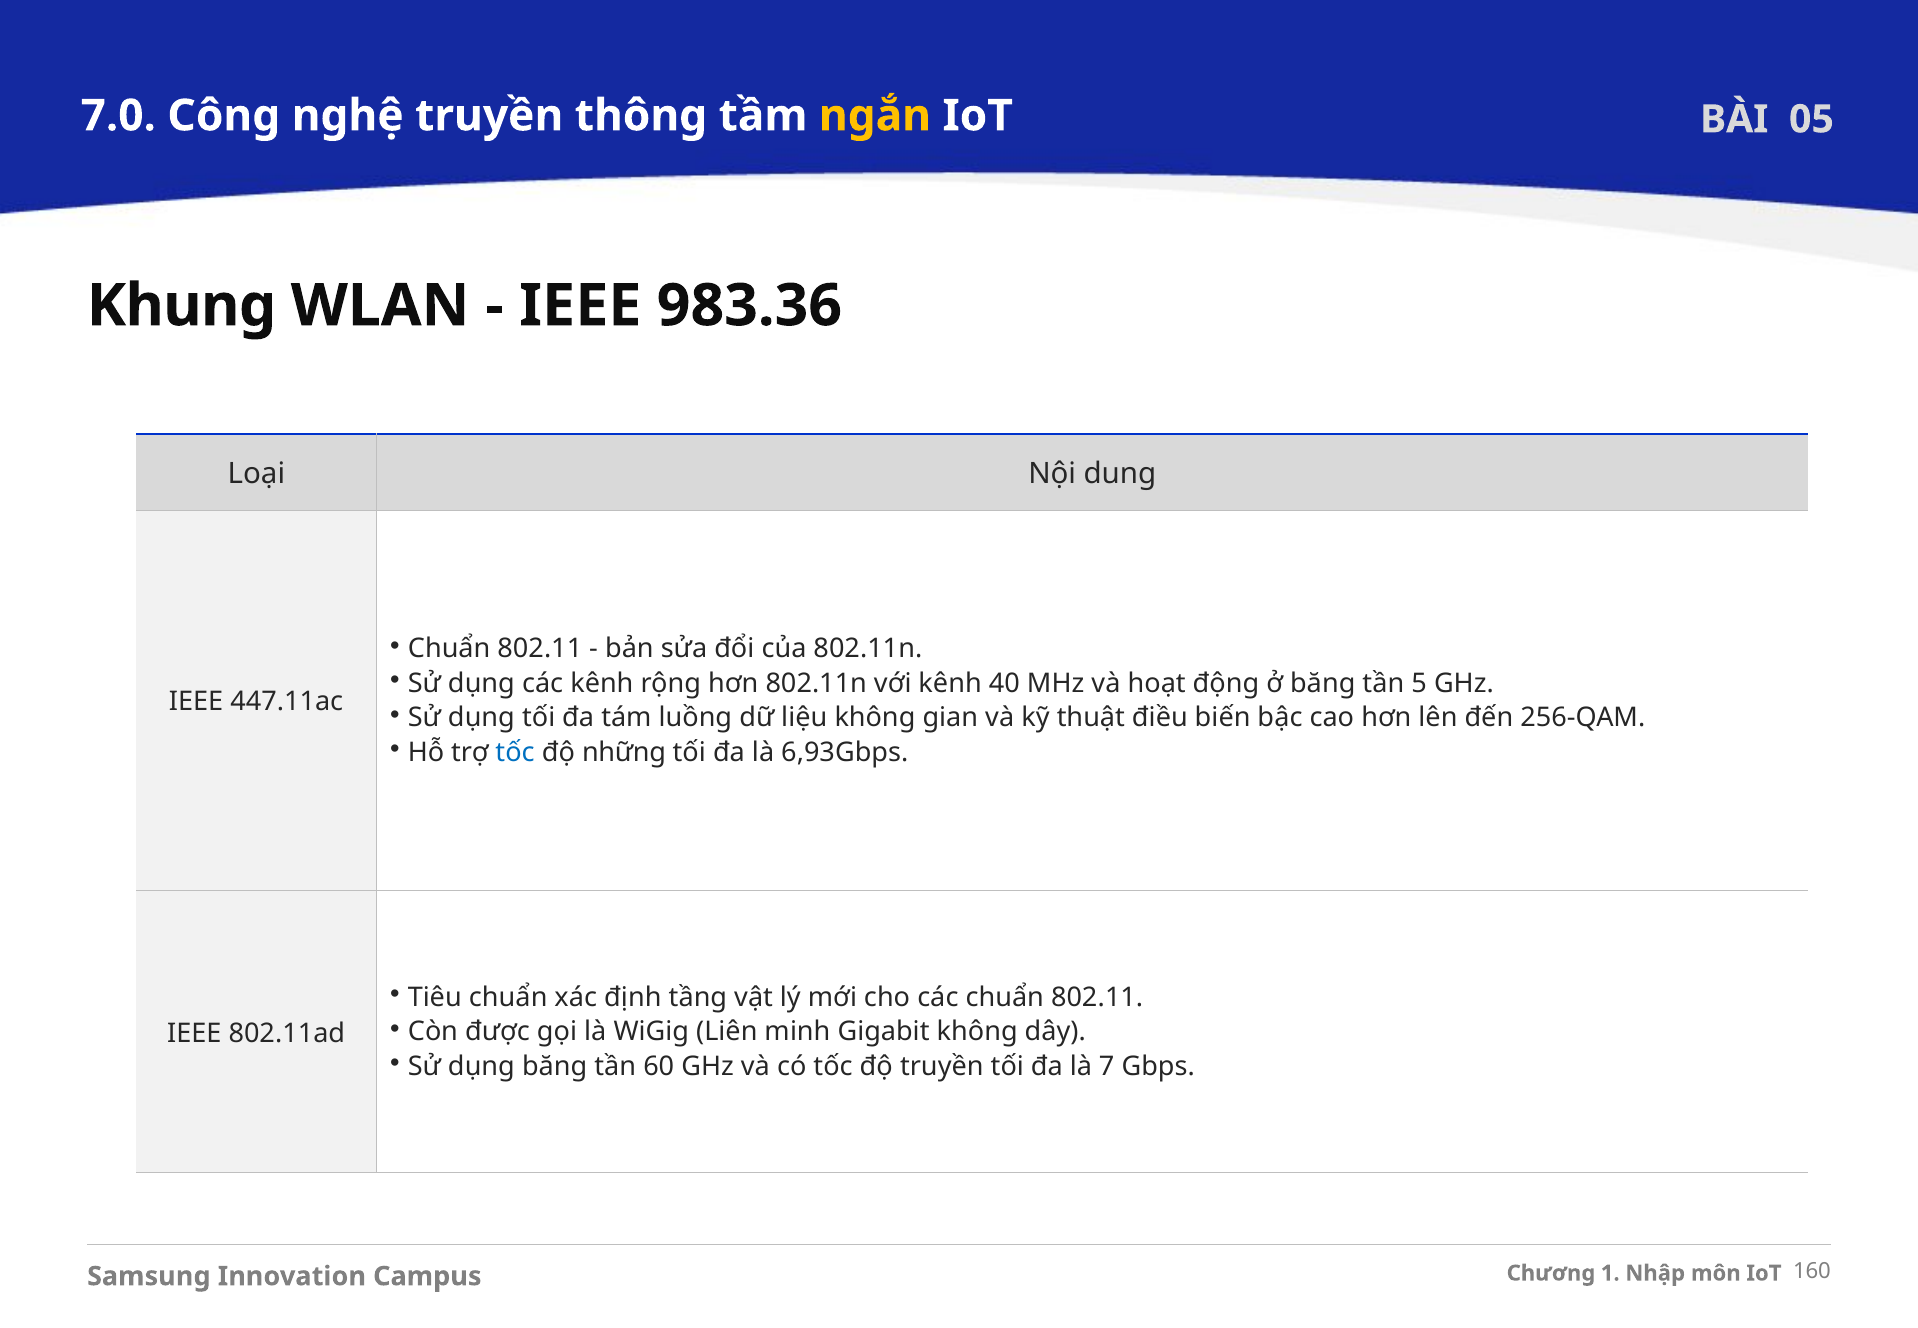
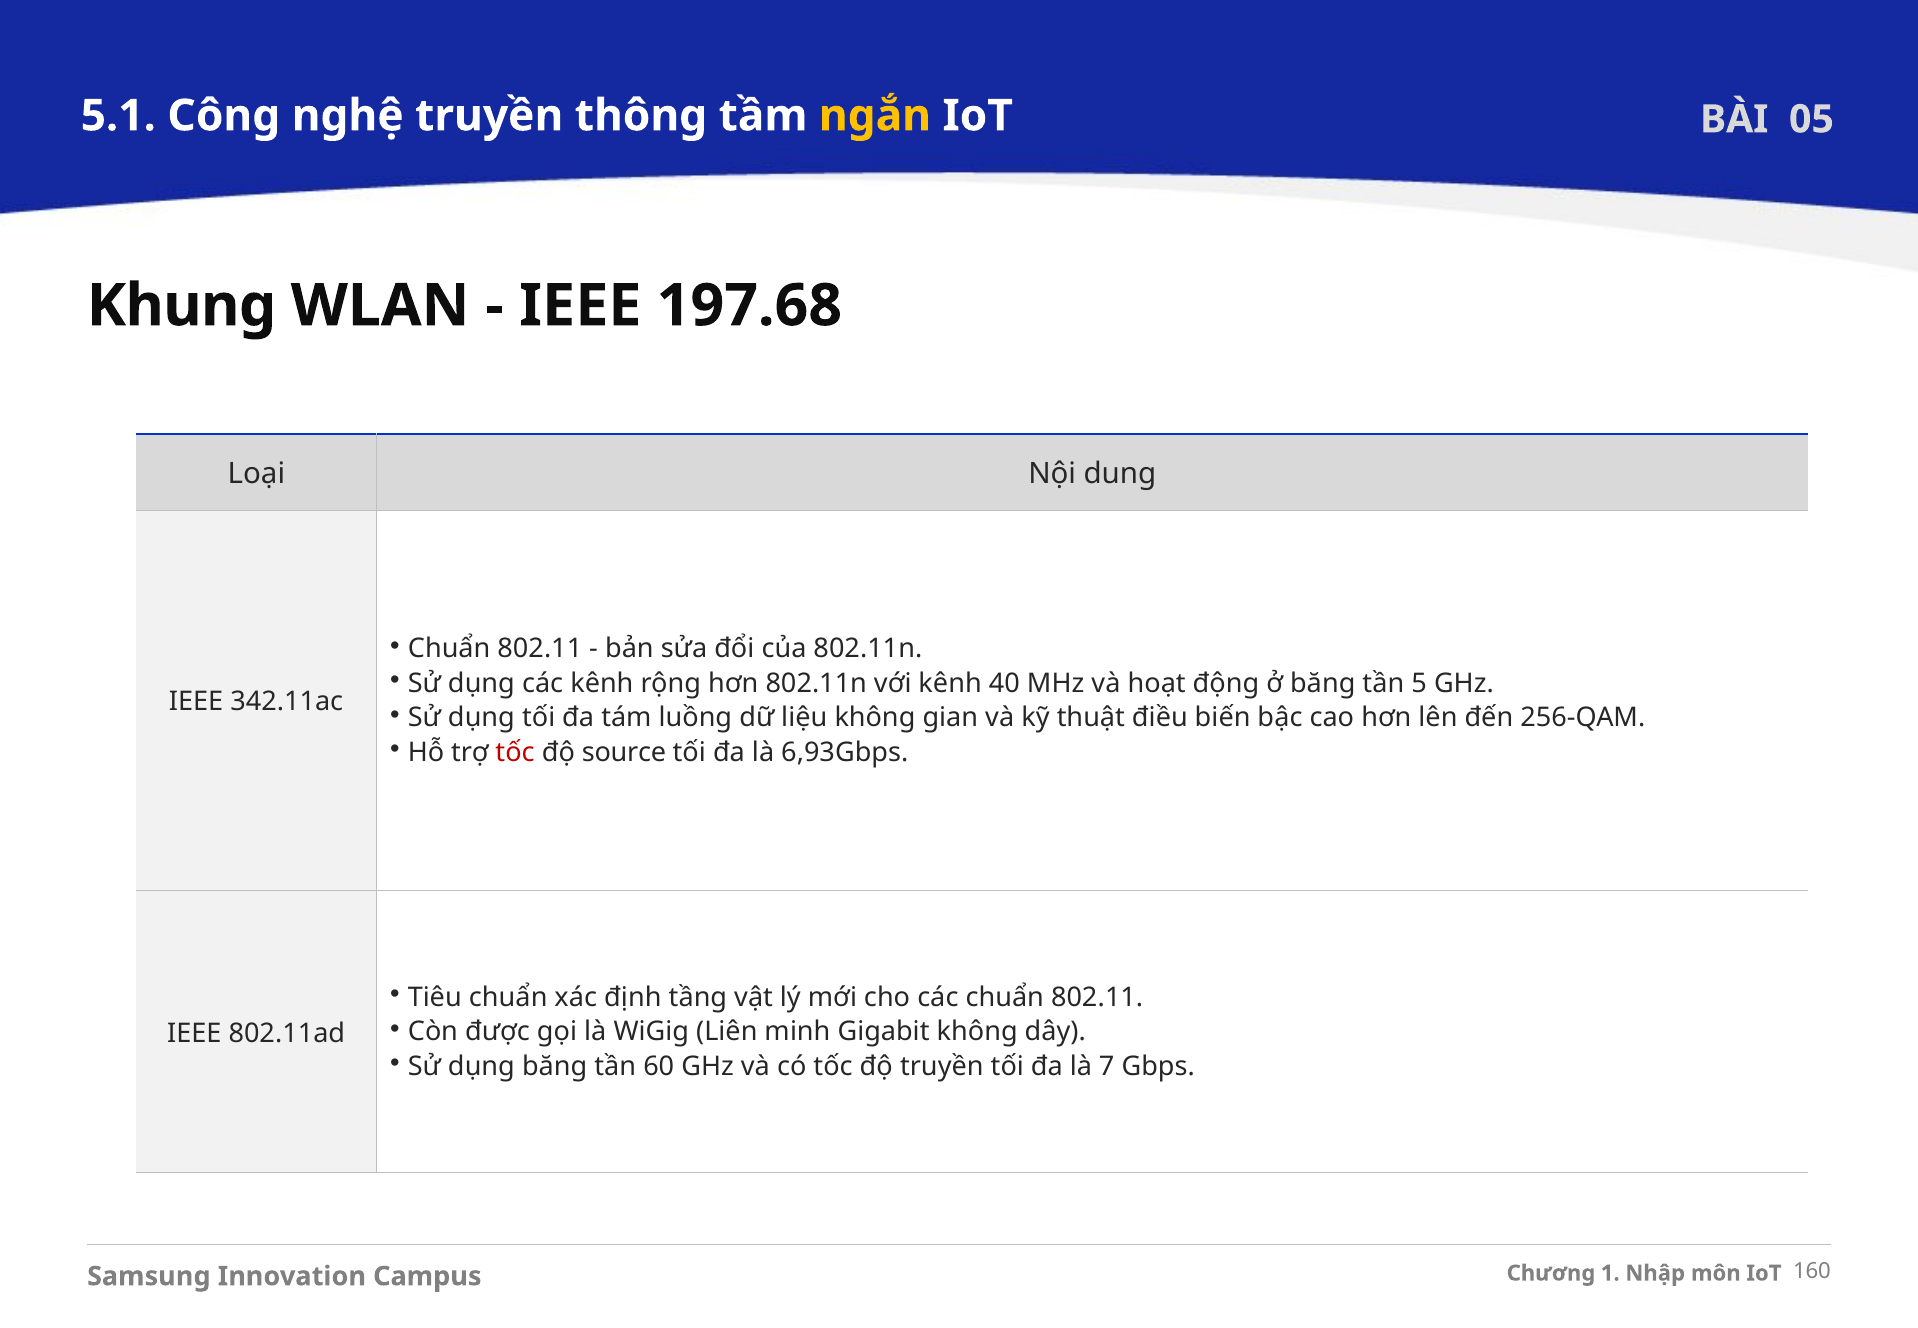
7.0: 7.0 -> 5.1 (118, 116)
983.36: 983.36 -> 197.68 (749, 306)
447.11ac: 447.11ac -> 342.11ac (287, 702)
tốc colour: blue -> red (515, 752)
những: những -> source (624, 752)
